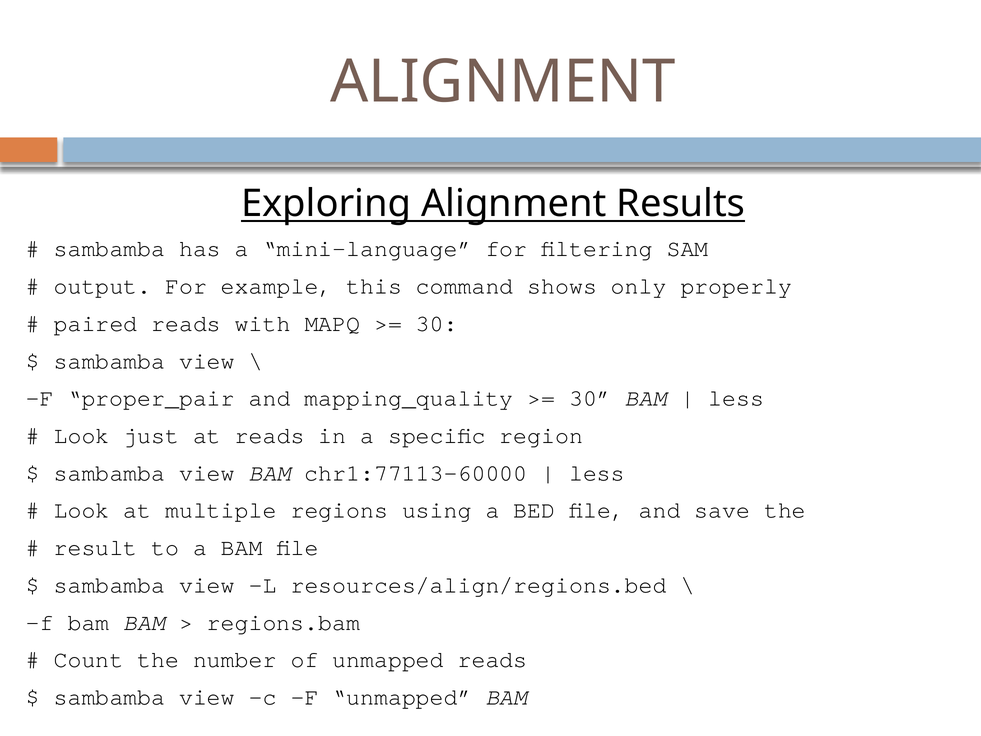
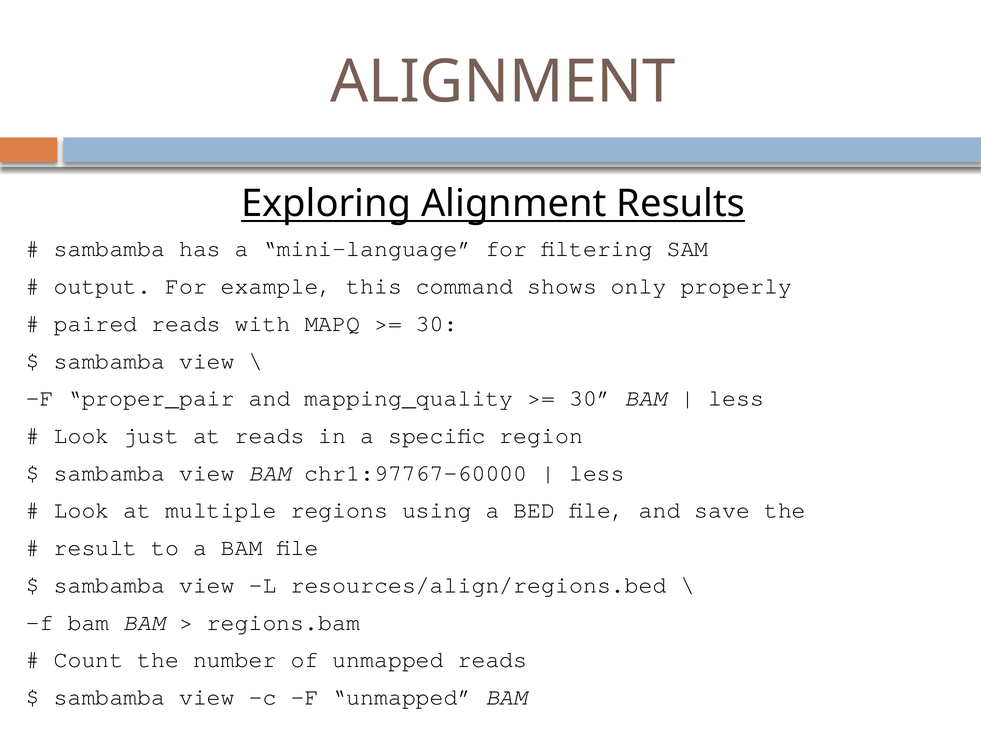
chr1:77113-60000: chr1:77113-60000 -> chr1:97767-60000 (416, 473)
